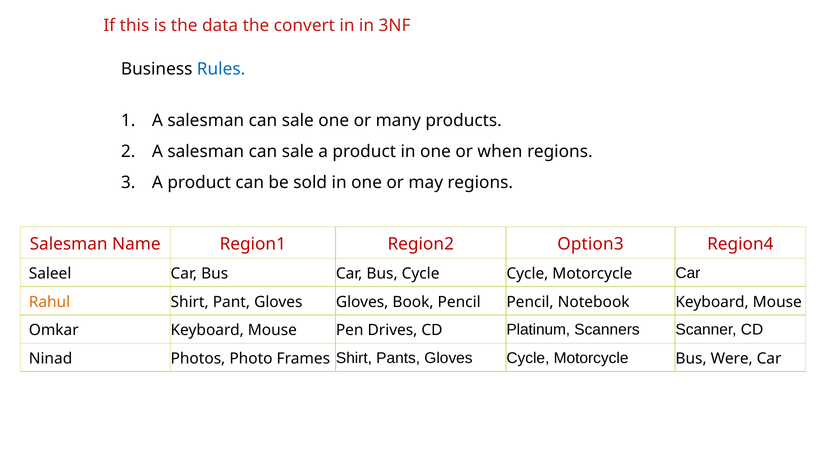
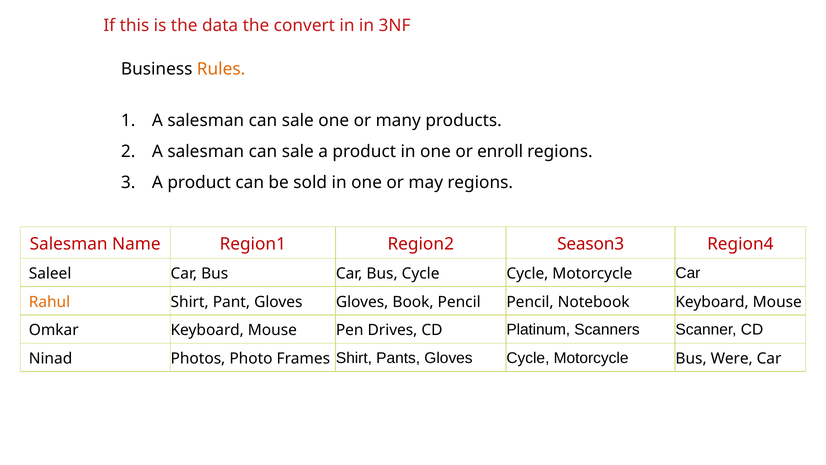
Rules colour: blue -> orange (221, 69)
when: when -> enroll (500, 152)
Option3: Option3 -> Season3 (591, 244)
